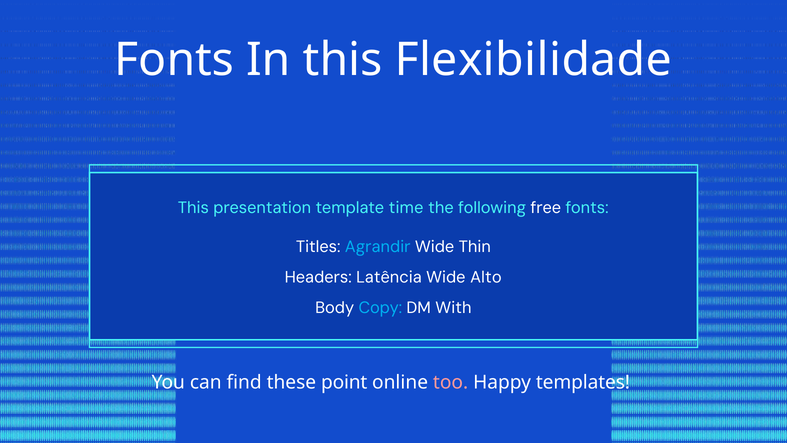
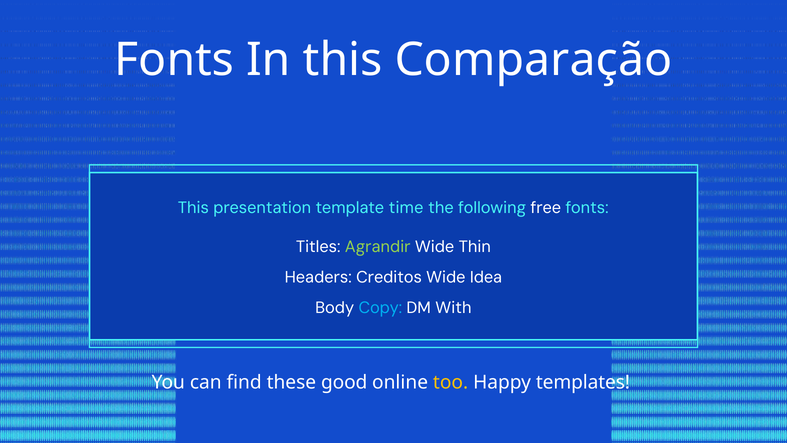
Flexibilidade: Flexibilidade -> Comparação (533, 60)
Agrandir colour: light blue -> light green (378, 247)
Latência: Latência -> Creditos (389, 277)
Alto: Alto -> Idea (486, 277)
point: point -> good (344, 382)
too colour: pink -> yellow (451, 382)
